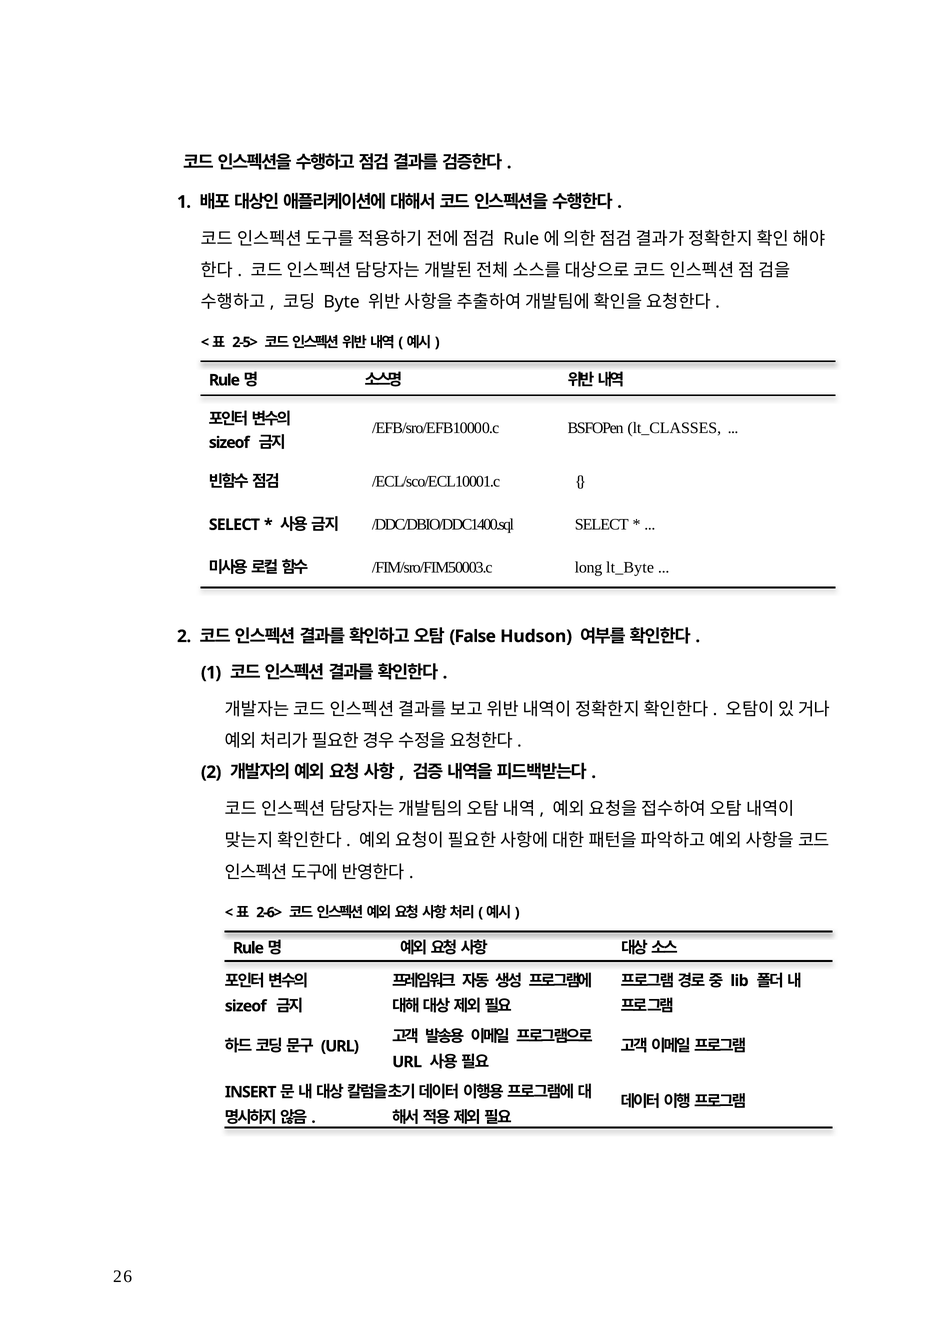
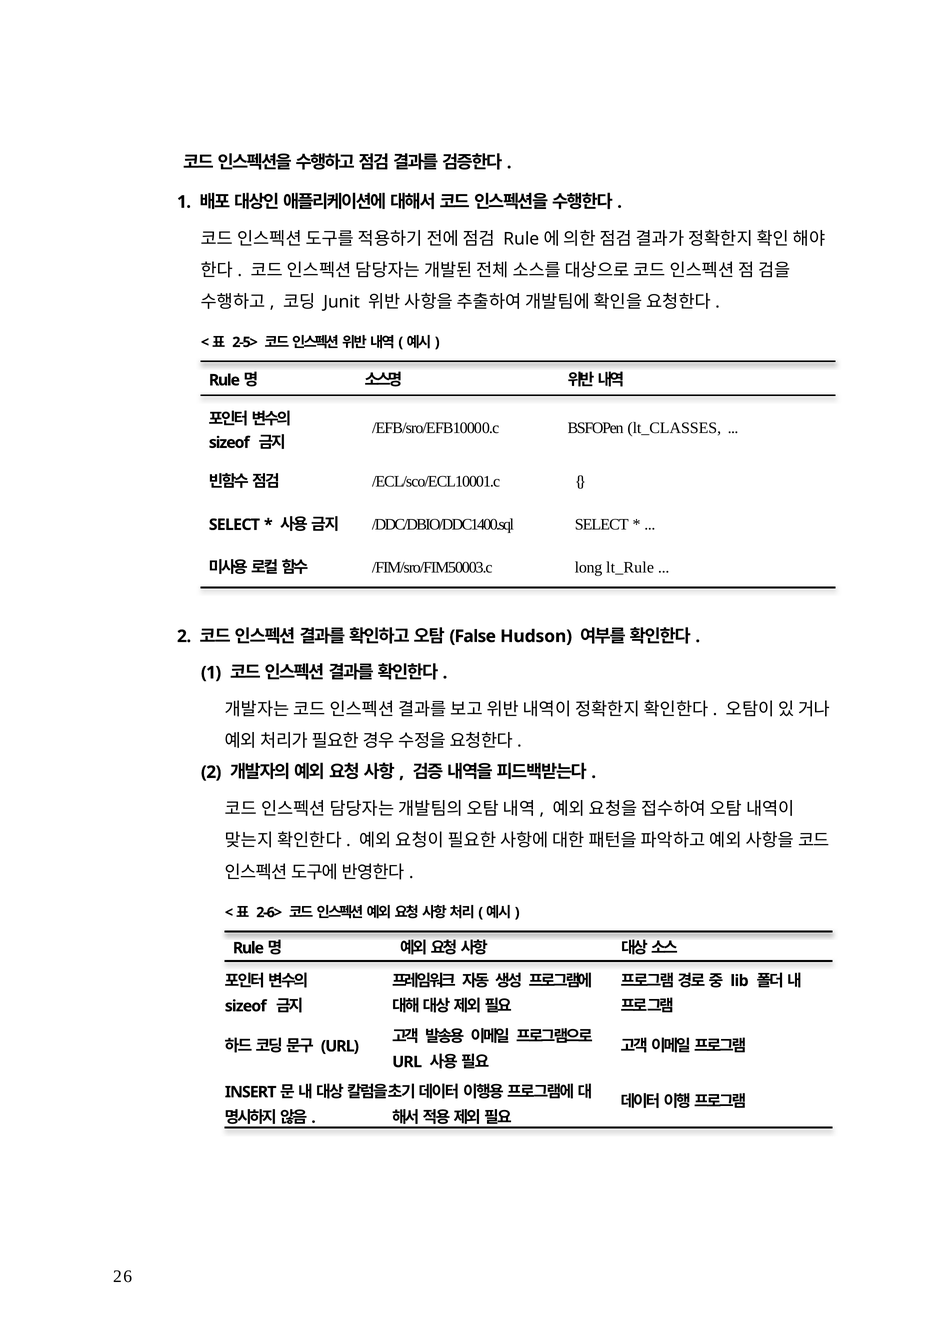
Byte: Byte -> Junit (342, 302)
lt_Byte: lt_Byte -> lt_Rule (630, 568)
